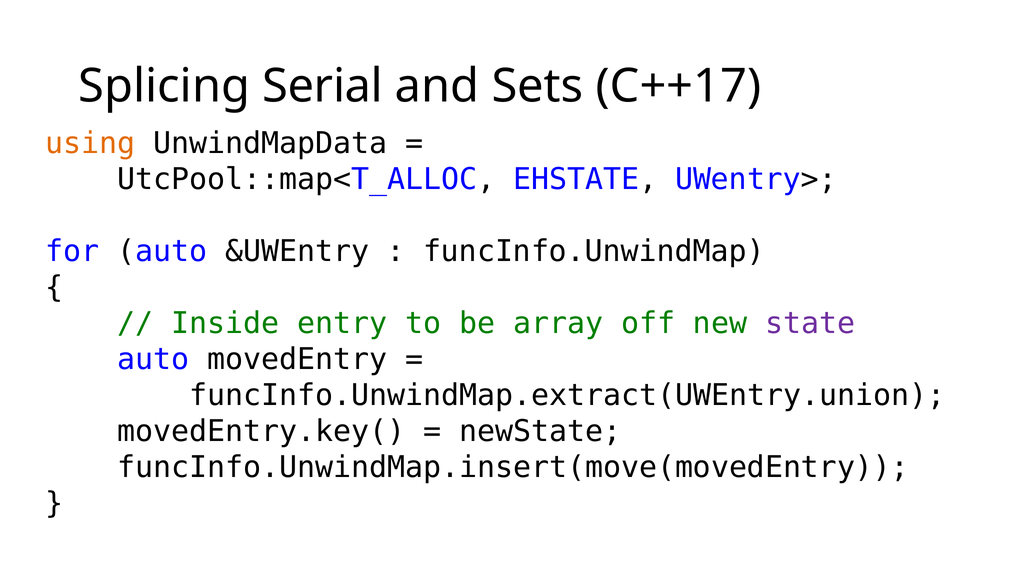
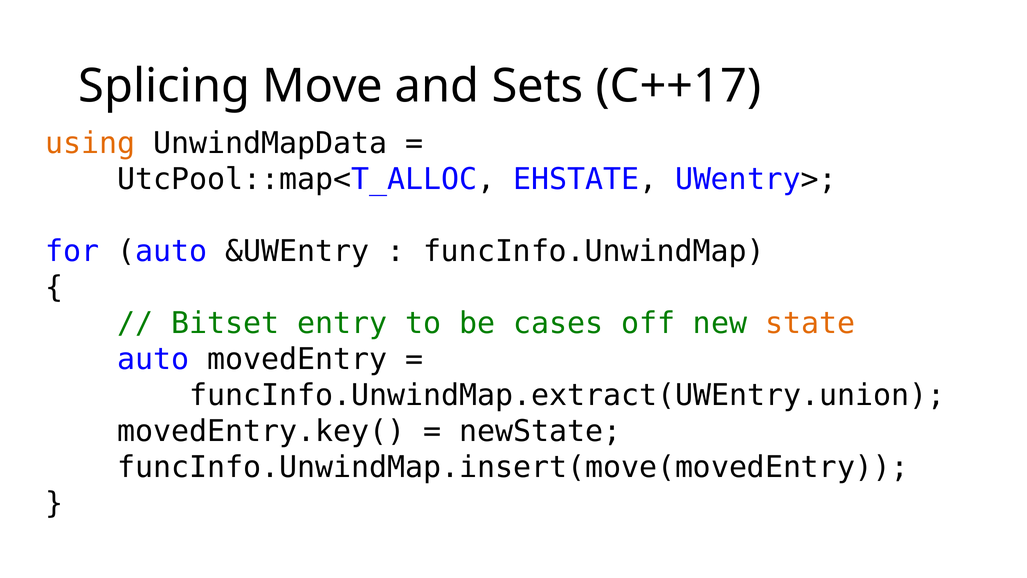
Serial: Serial -> Move (323, 86)
Inside: Inside -> Bitset (225, 323)
array: array -> cases (558, 323)
state colour: purple -> orange (810, 323)
